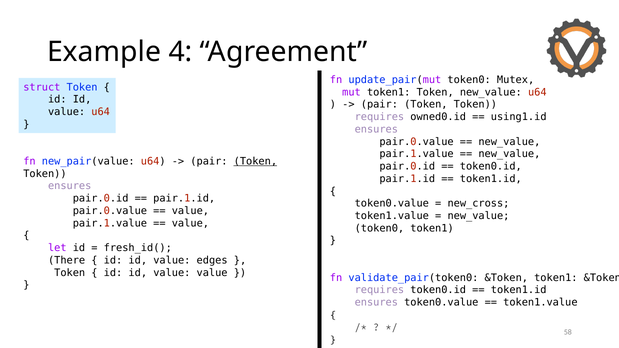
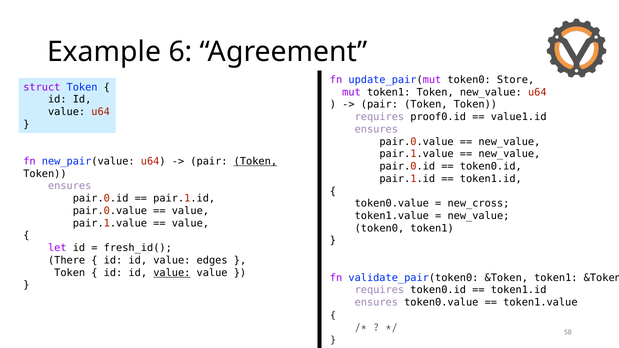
4: 4 -> 6 (180, 52)
Mutex: Mutex -> Store (516, 80)
owned0.id: owned0.id -> proof0.id (438, 117)
using1.id: using1.id -> value1.id (519, 117)
value underline: none -> present (172, 273)
